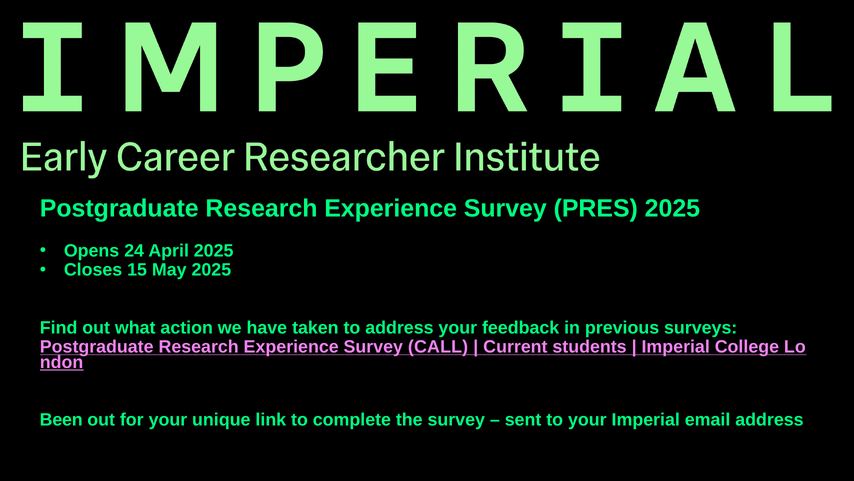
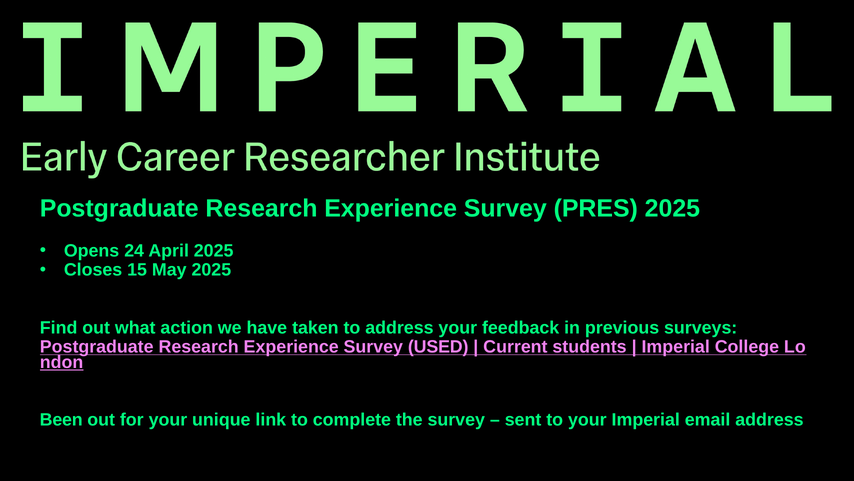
CALL: CALL -> USED (438, 346)
